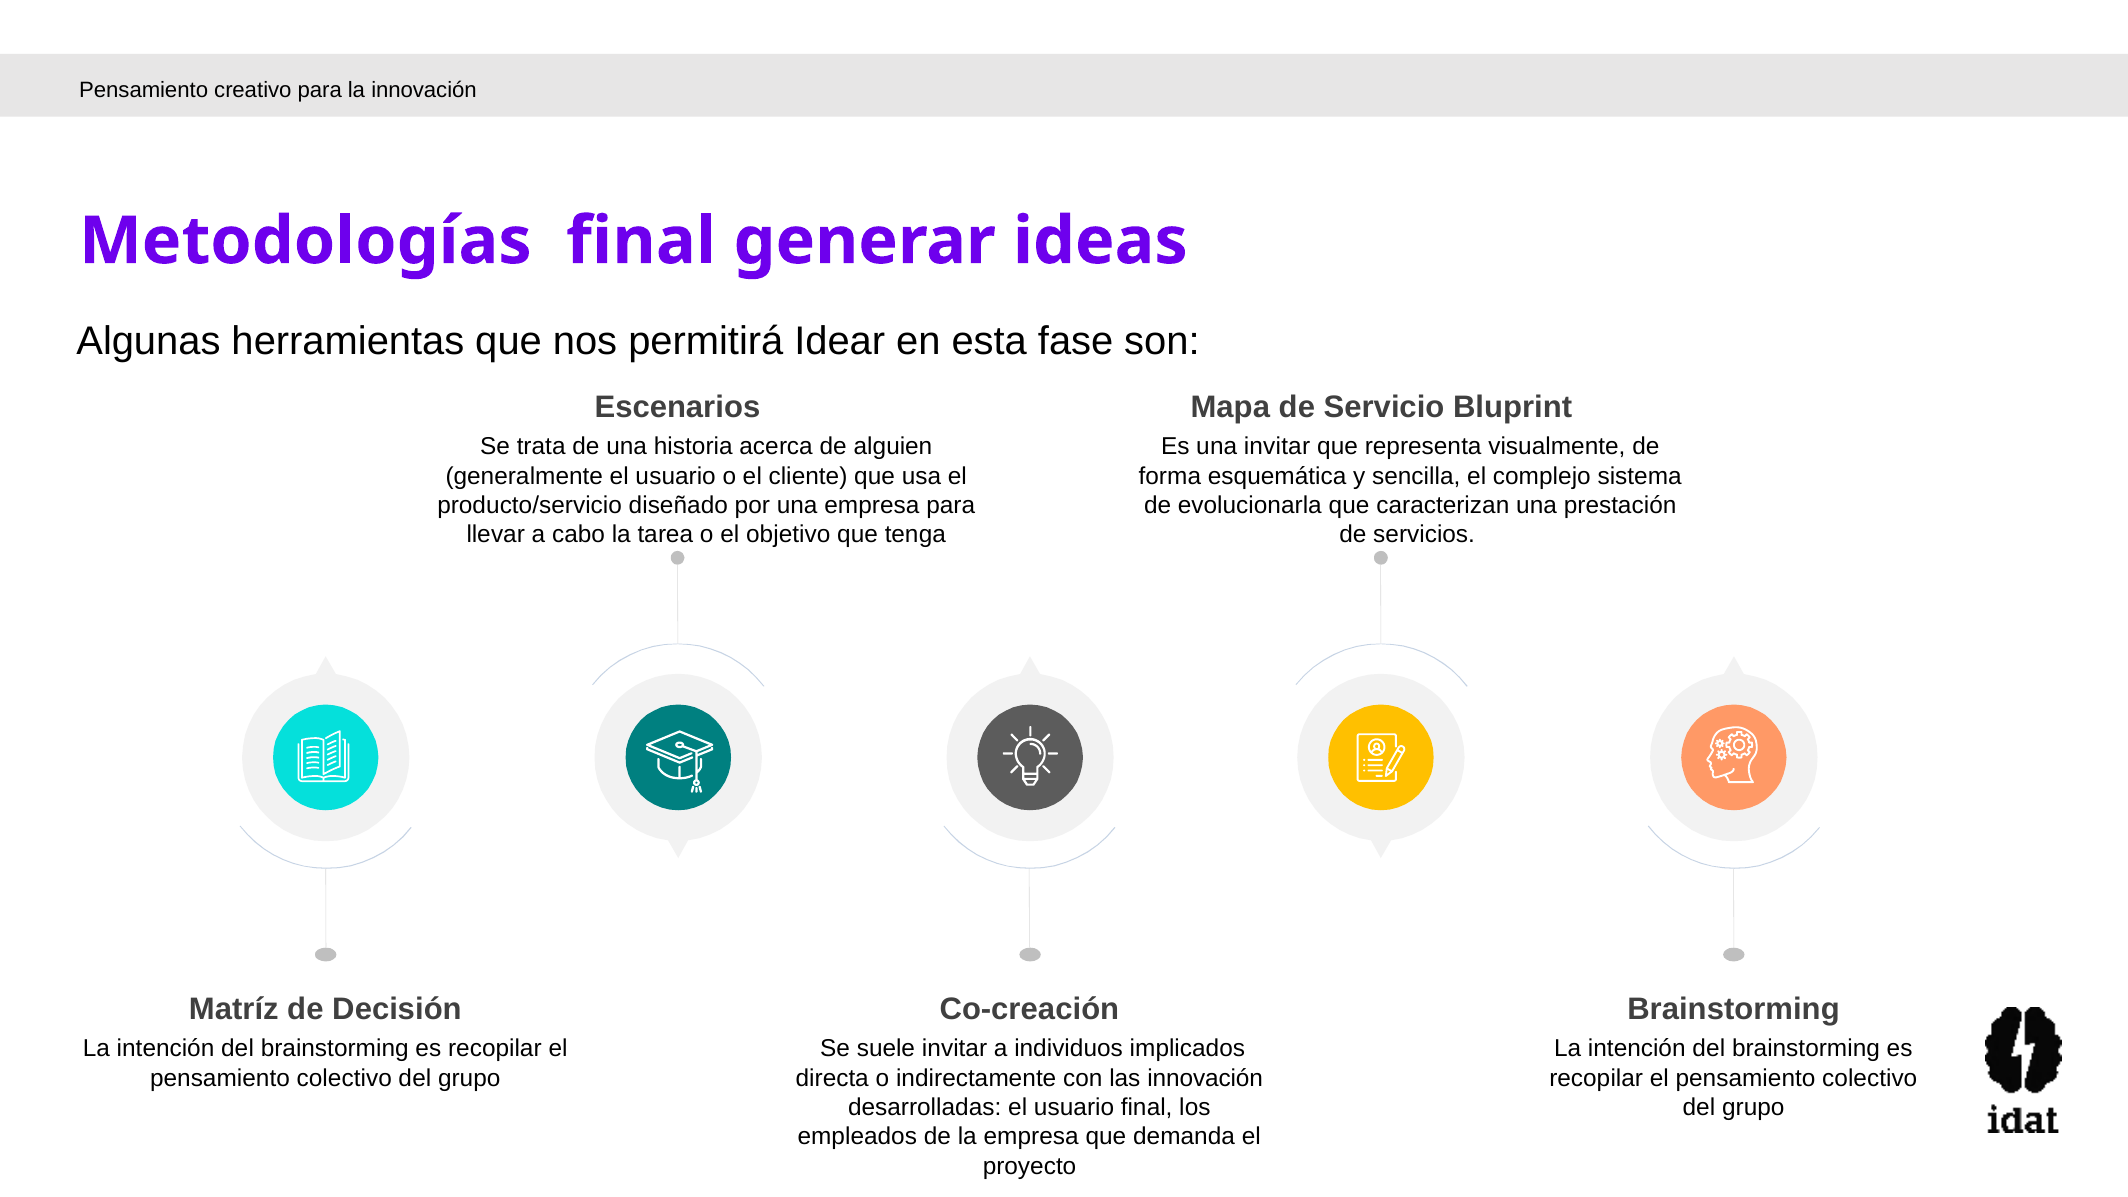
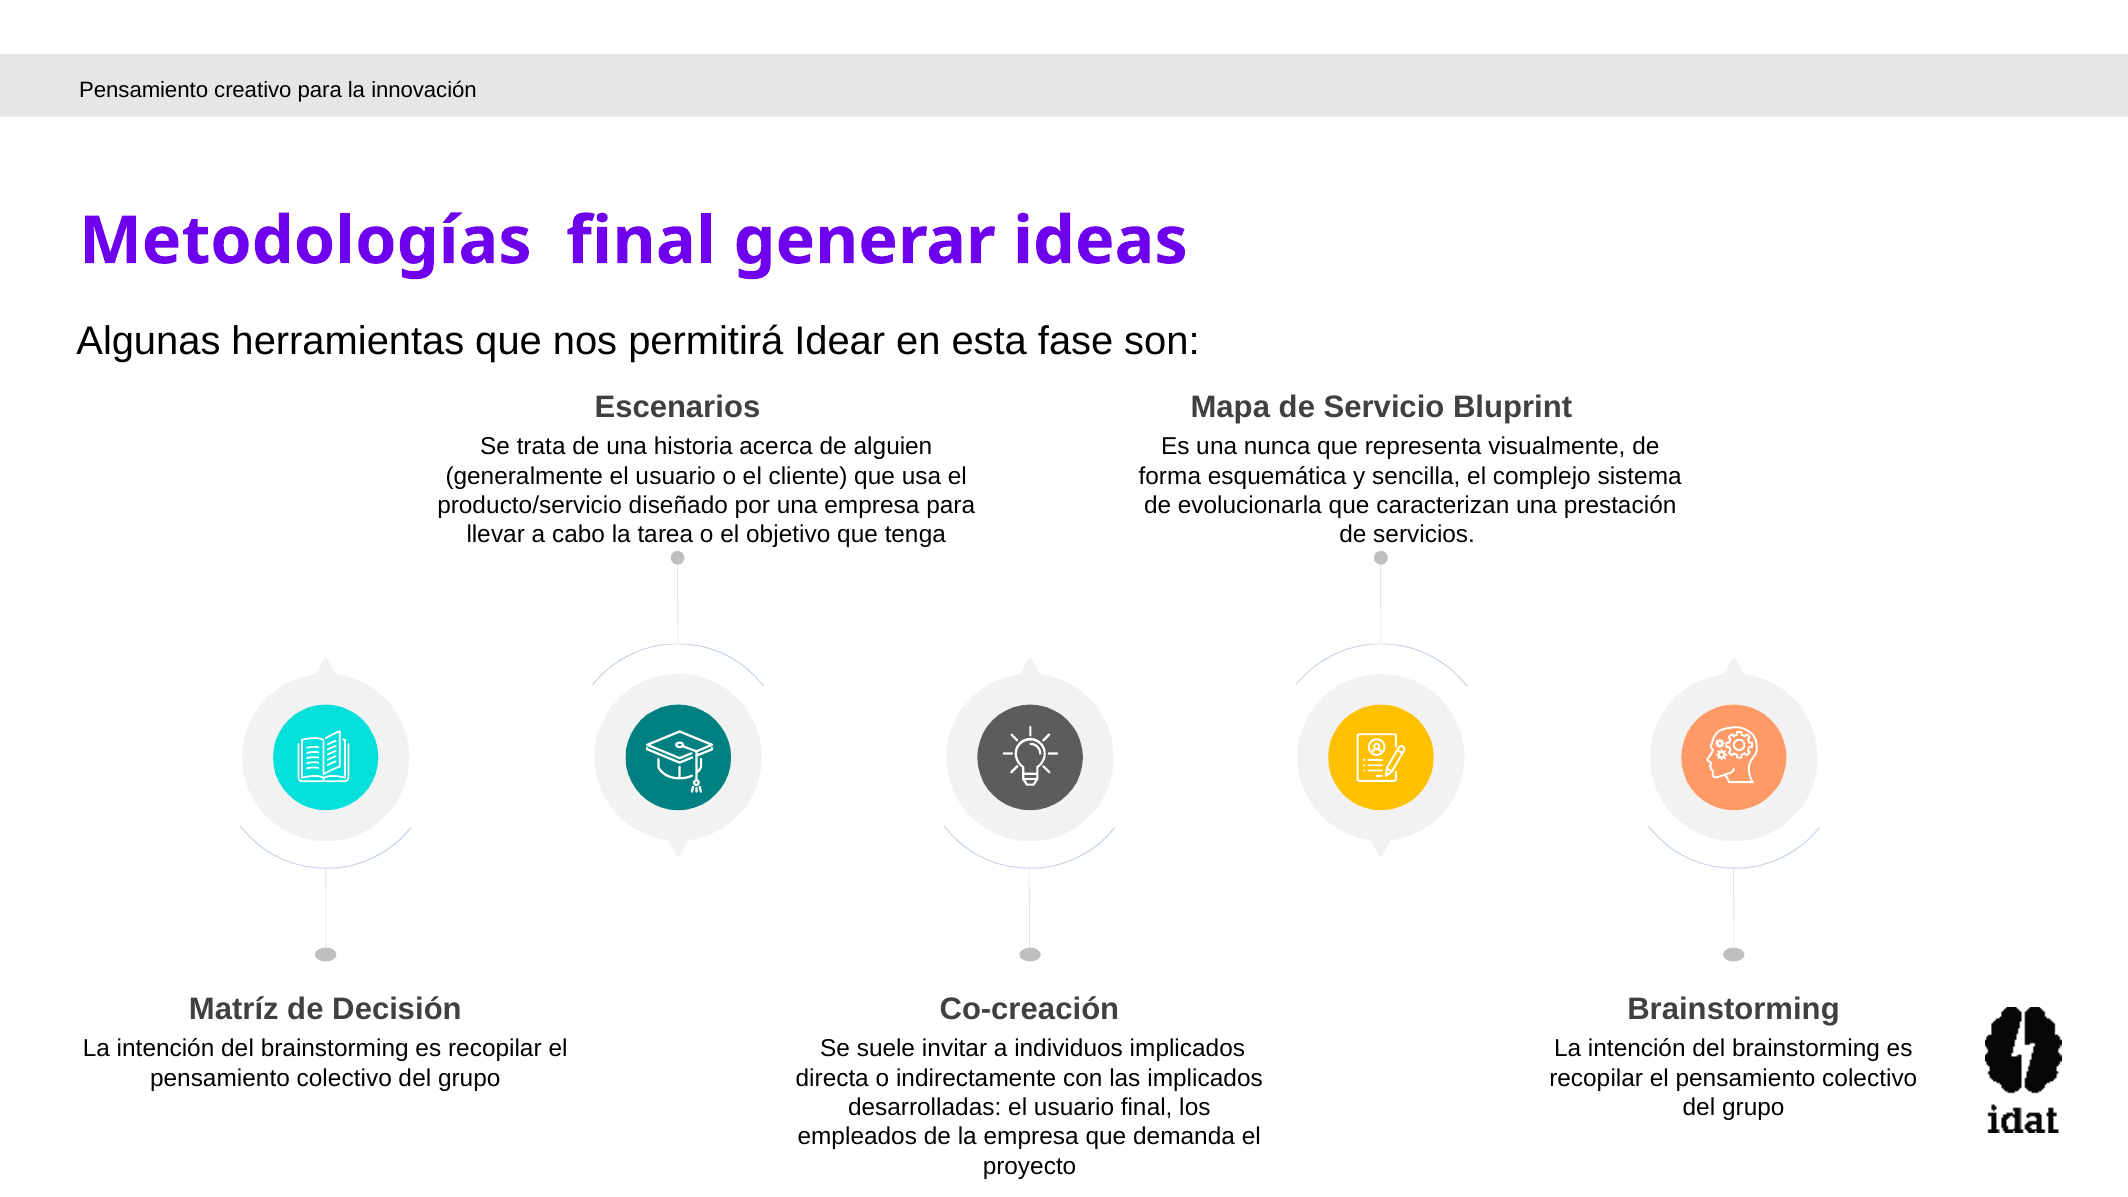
una invitar: invitar -> nunca (1277, 447)
las innovación: innovación -> implicados (1205, 1078)
